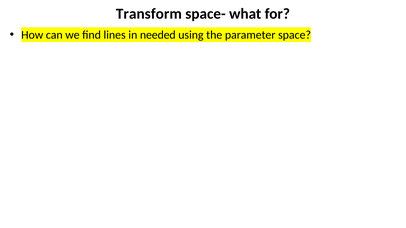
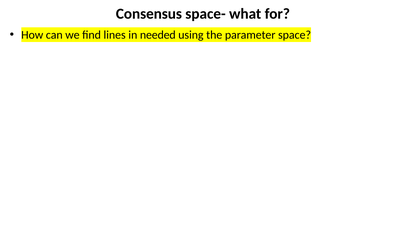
Transform: Transform -> Consensus (149, 14)
